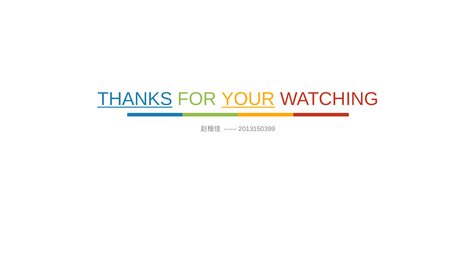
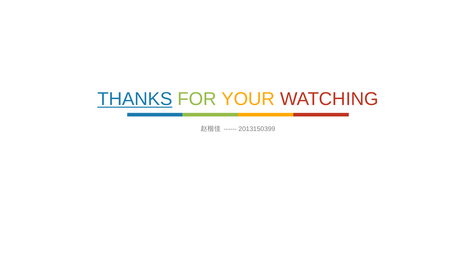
YOUR underline: present -> none (248, 99)
